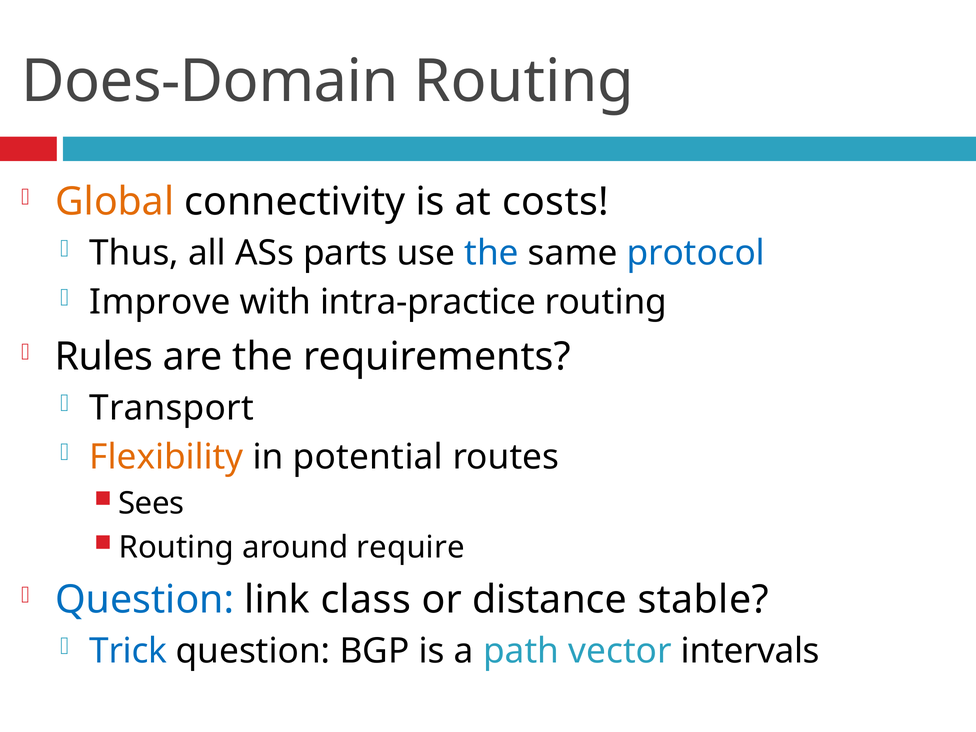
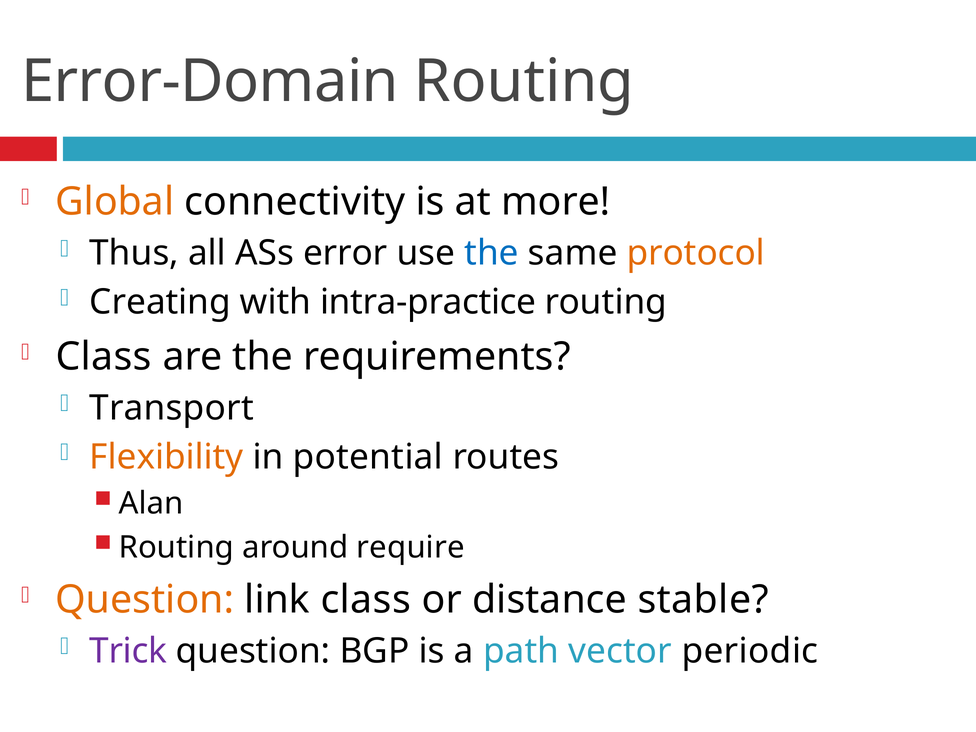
Does-Domain: Does-Domain -> Error-Domain (210, 81)
costs: costs -> more (556, 202)
parts: parts -> error (345, 253)
protocol colour: blue -> orange (696, 253)
Improve: Improve -> Creating (160, 302)
Rules: Rules -> Class (104, 357)
Sees: Sees -> Alan (151, 503)
Question colour: blue -> orange (145, 600)
Trick colour: blue -> purple (128, 651)
intervals: intervals -> periodic (750, 651)
